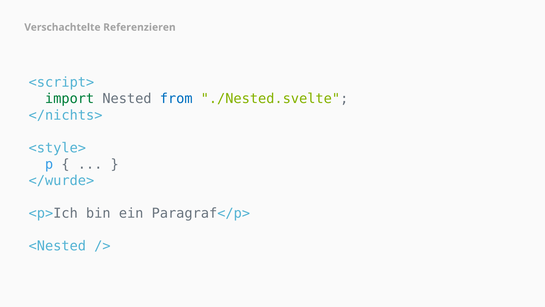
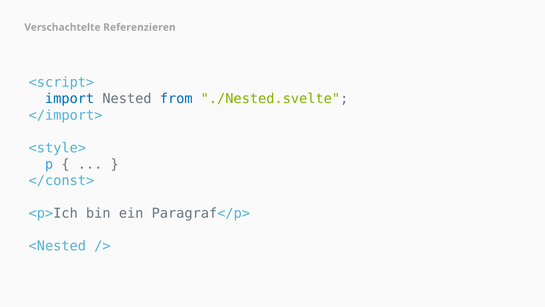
import colour: green -> blue (70, 99)
</nichts>: </nichts> -> </import> (66, 115)
</wurde>: </wurde> -> </const> (61, 180)
